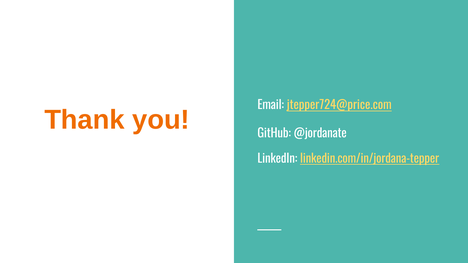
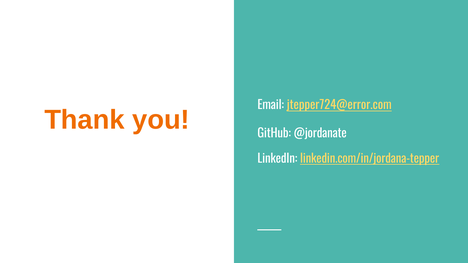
jtepper724@price.com: jtepper724@price.com -> jtepper724@error.com (339, 105)
